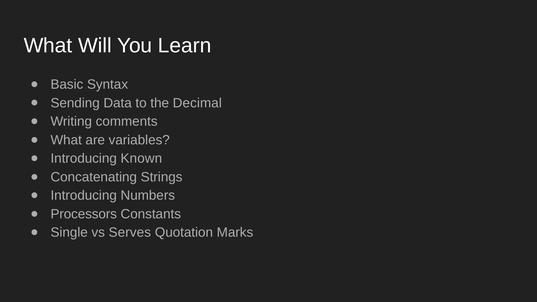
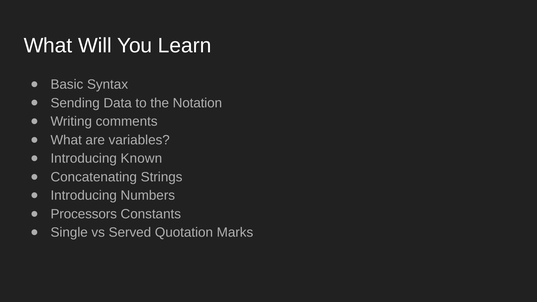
Decimal: Decimal -> Notation (197, 103)
Serves: Serves -> Served (130, 233)
